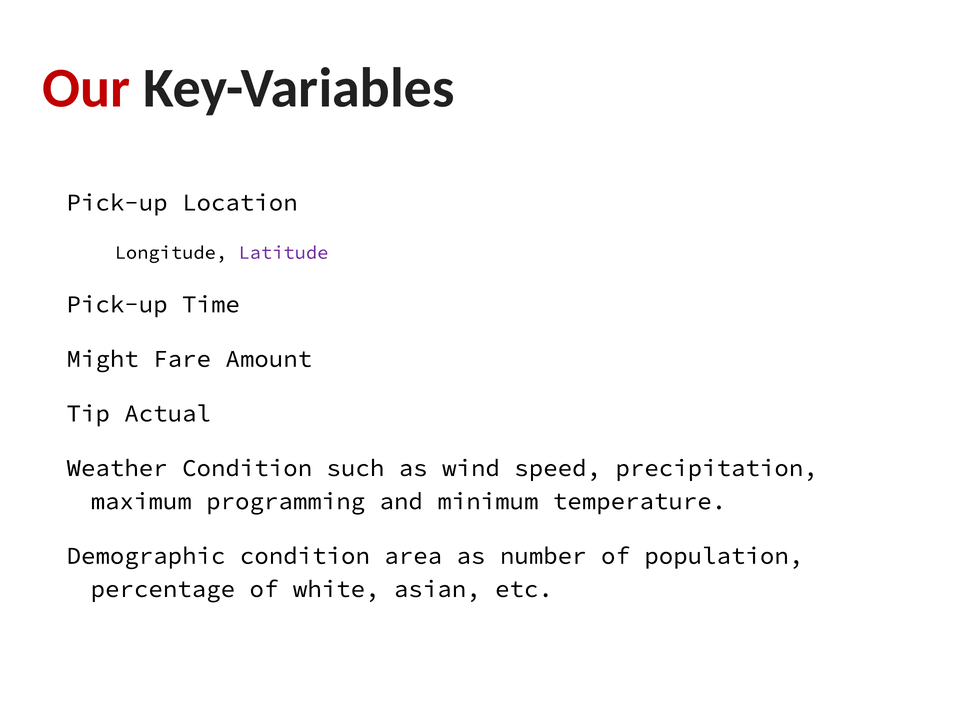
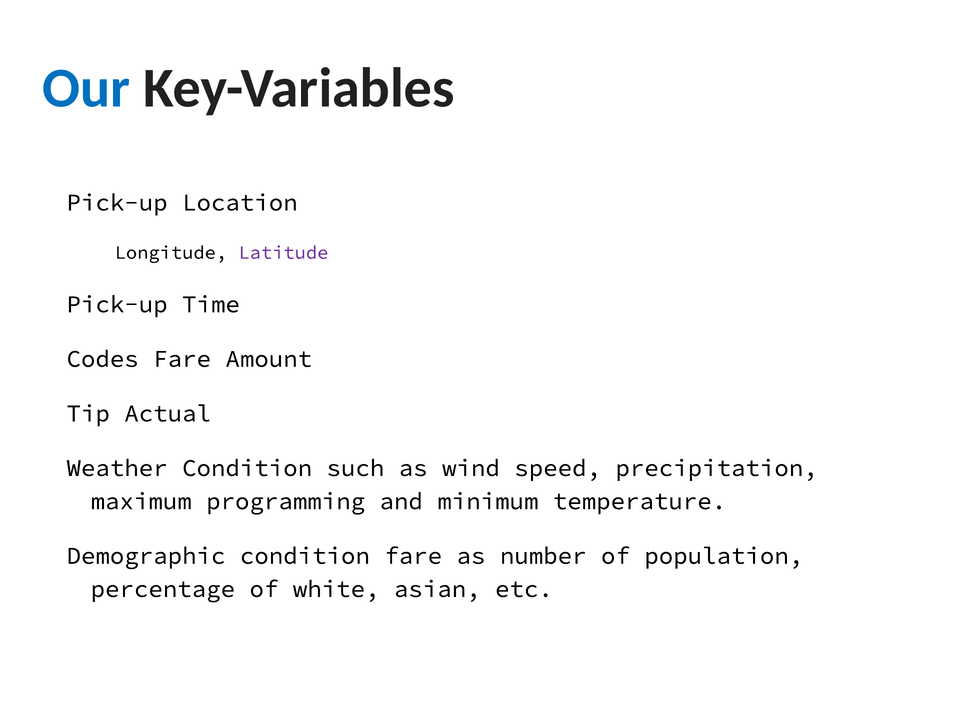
Our colour: red -> blue (86, 88)
Might: Might -> Codes (103, 359)
condition area: area -> fare (413, 556)
